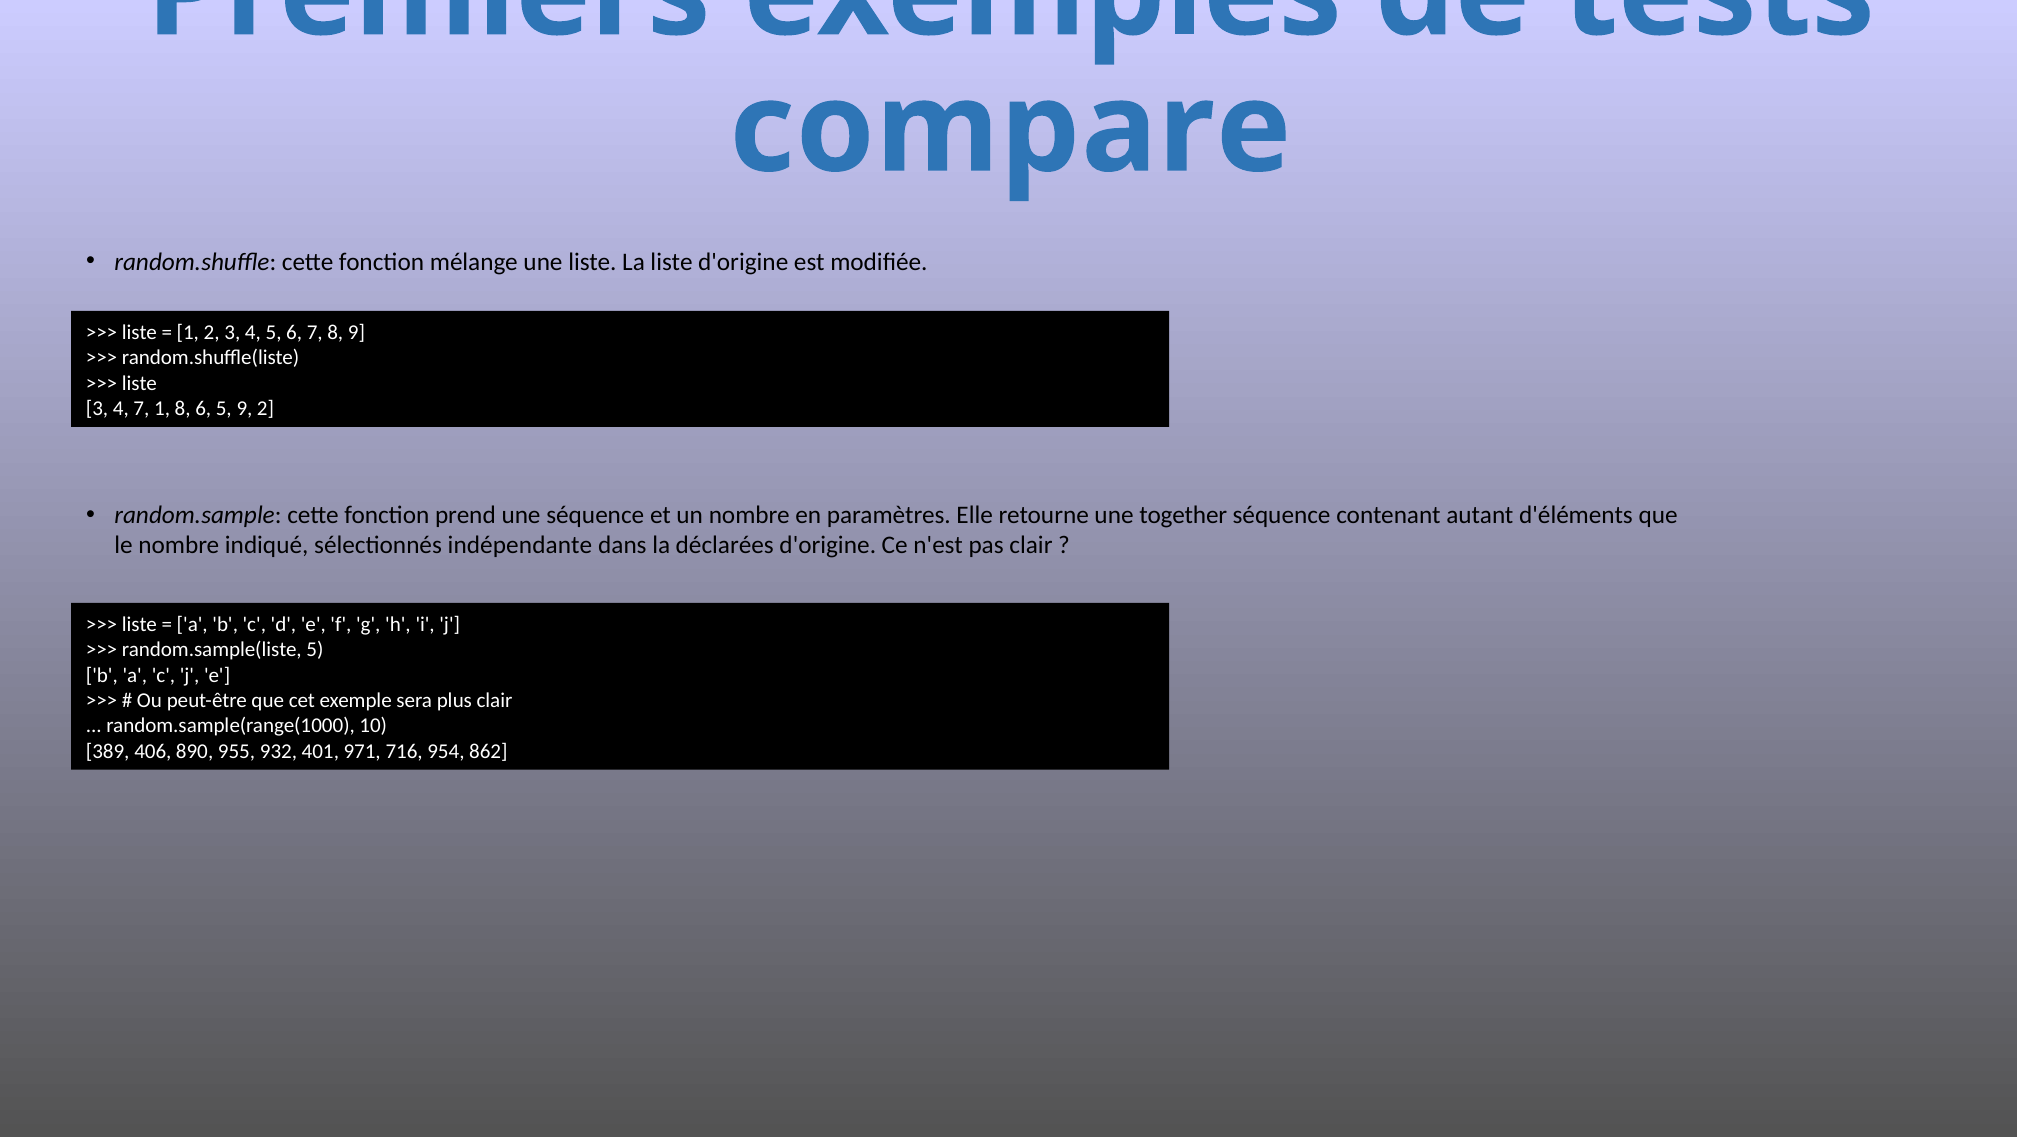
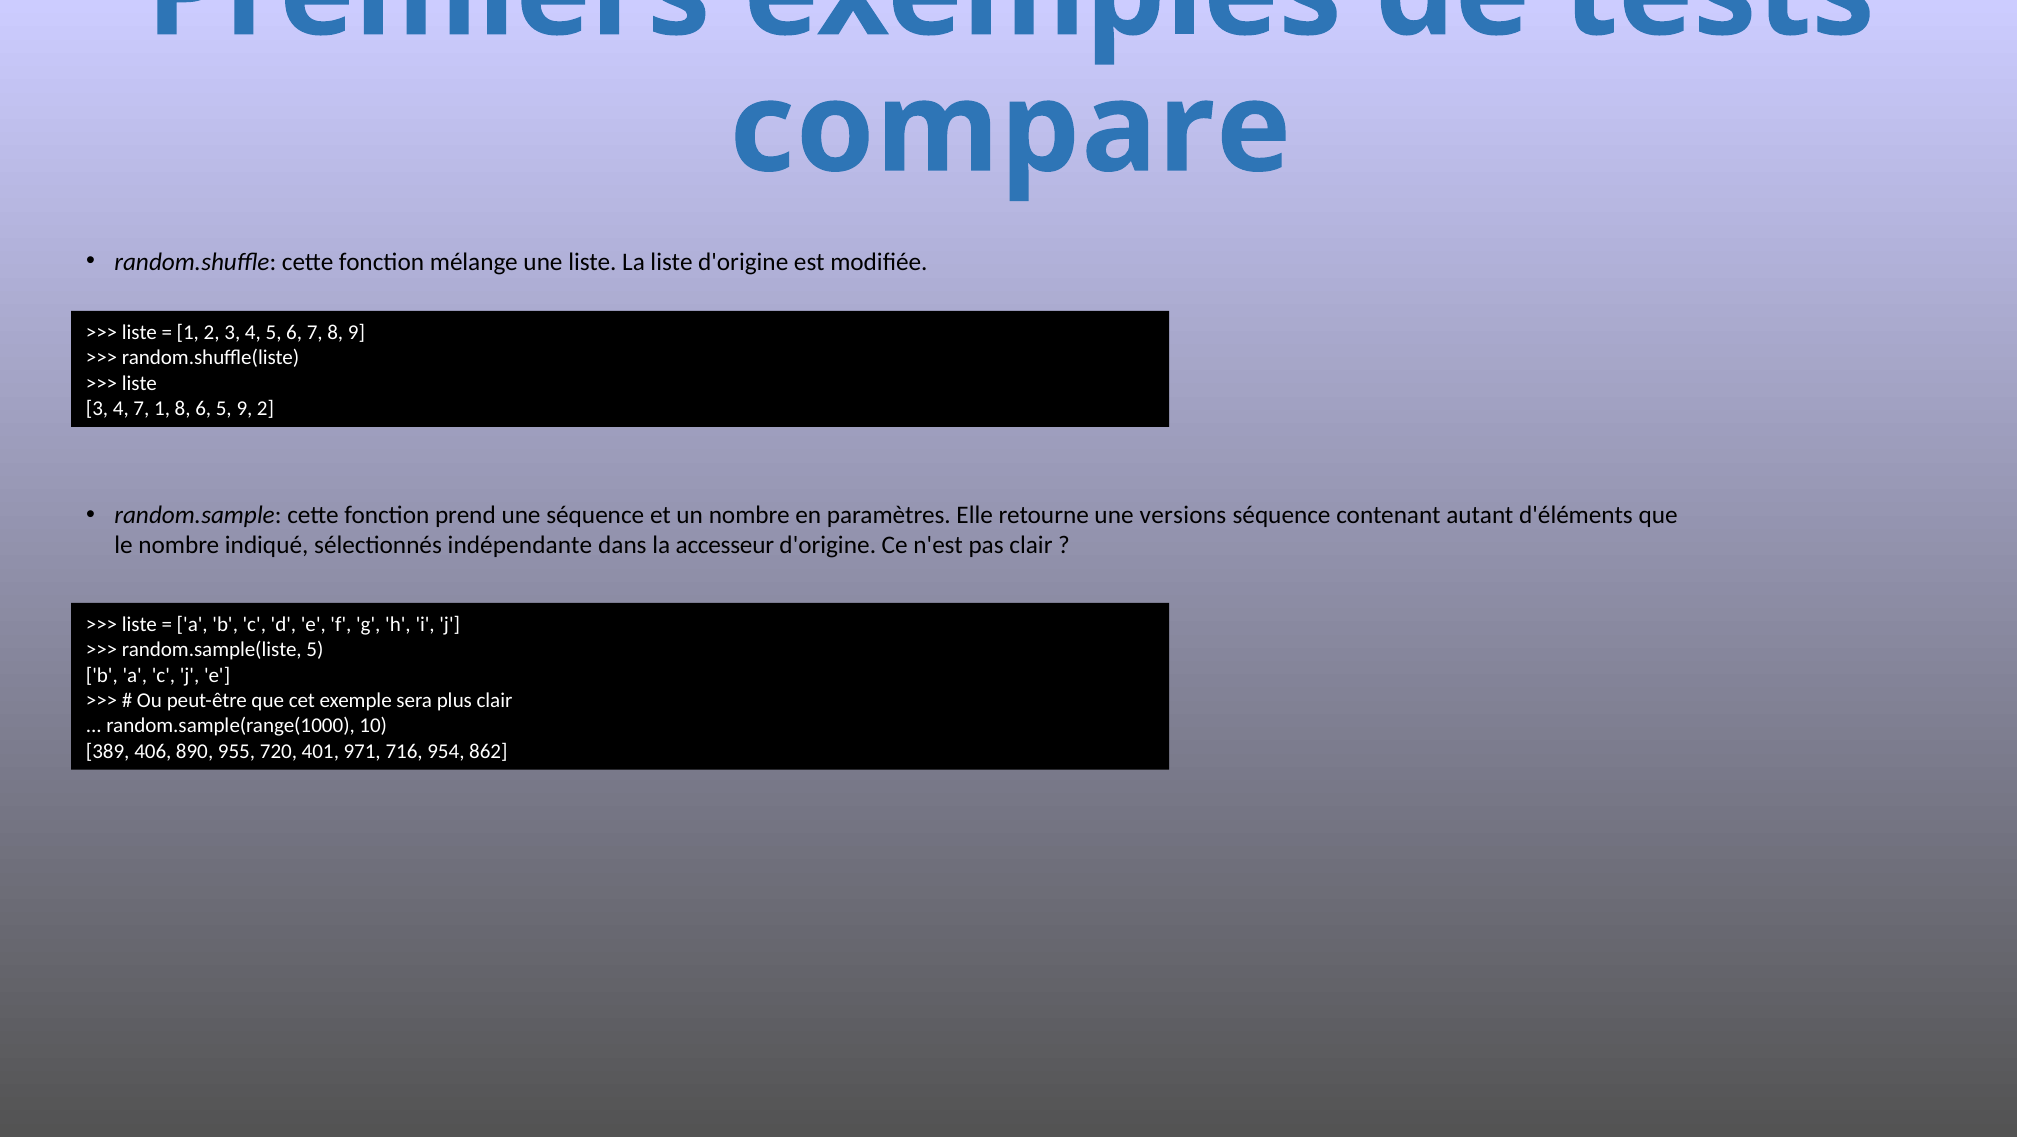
together: together -> versions (1183, 516)
déclarées: déclarées -> accesseur (725, 546)
932: 932 -> 720 (278, 751)
